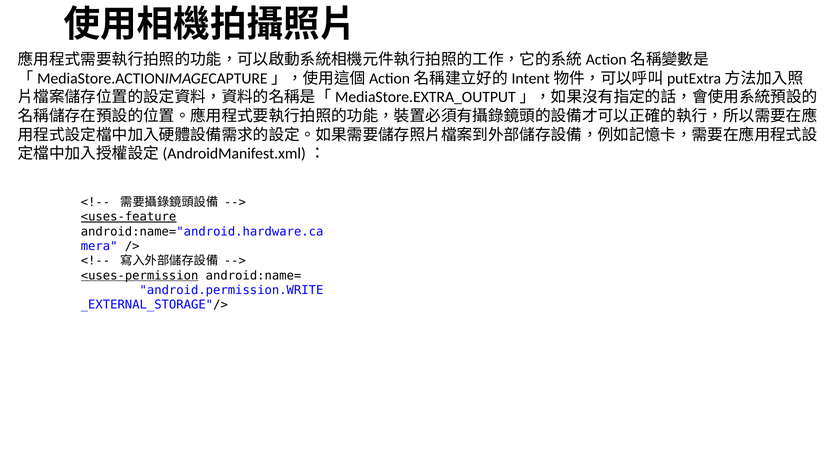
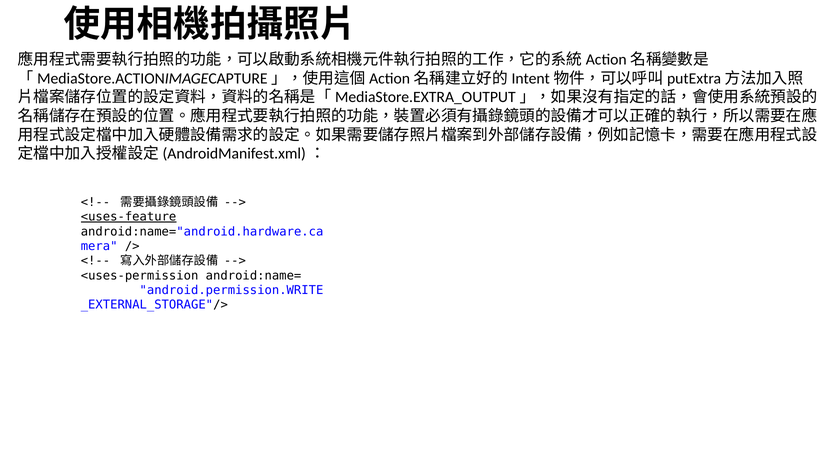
<uses-permission underline: present -> none (140, 275)
